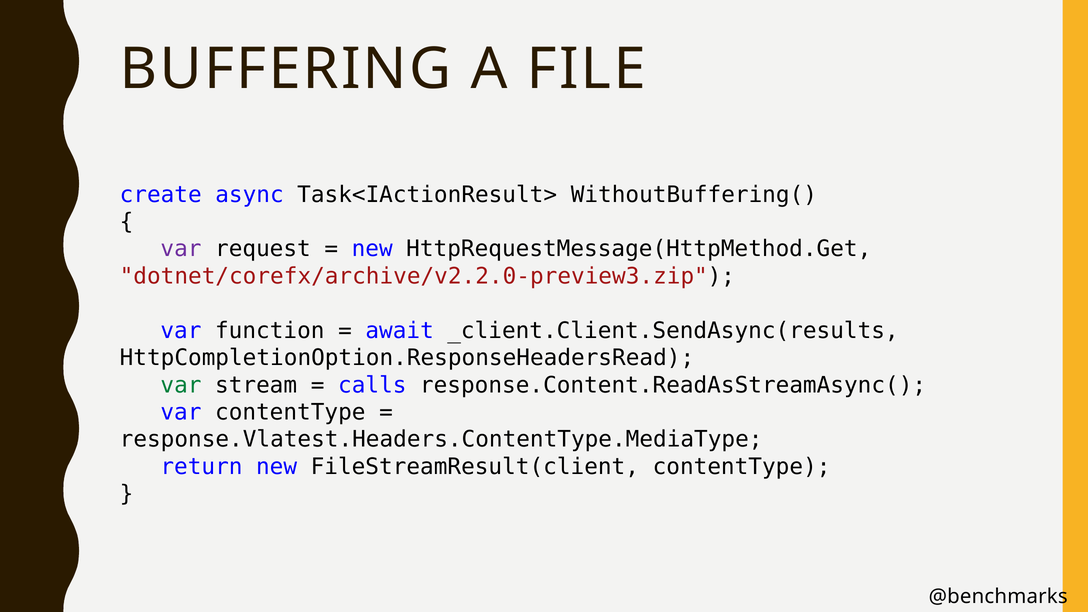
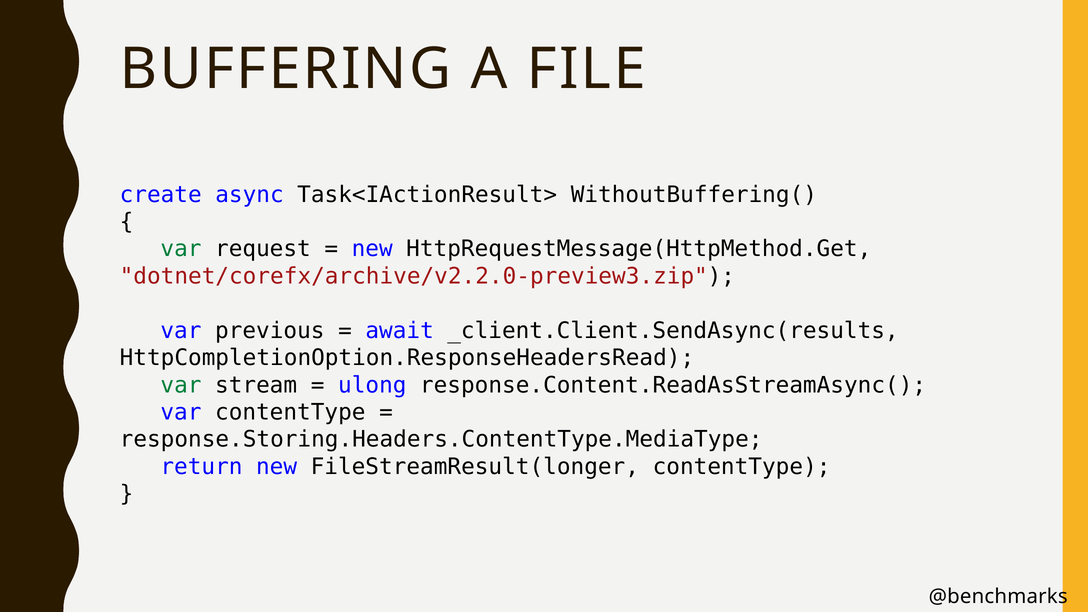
var colour: purple -> green (181, 249)
function: function -> previous (270, 331)
calls: calls -> ulong (372, 385)
response.Vlatest.Headers.ContentType.MediaType: response.Vlatest.Headers.ContentType.MediaType -> response.Storing.Headers.ContentType.MediaType (441, 439)
FileStreamResult(client: FileStreamResult(client -> FileStreamResult(longer (475, 467)
